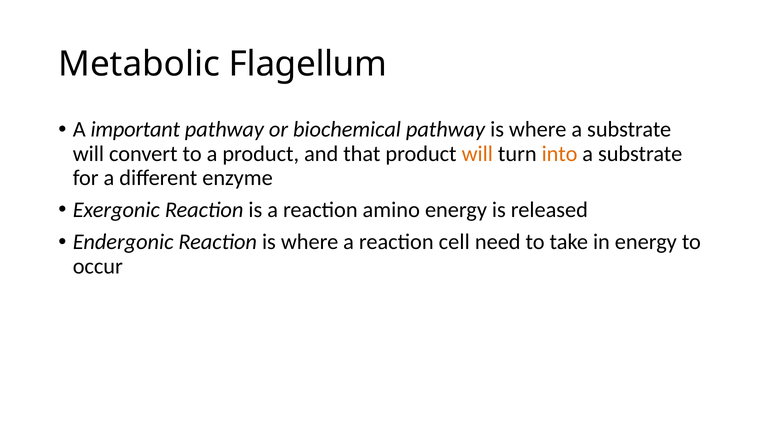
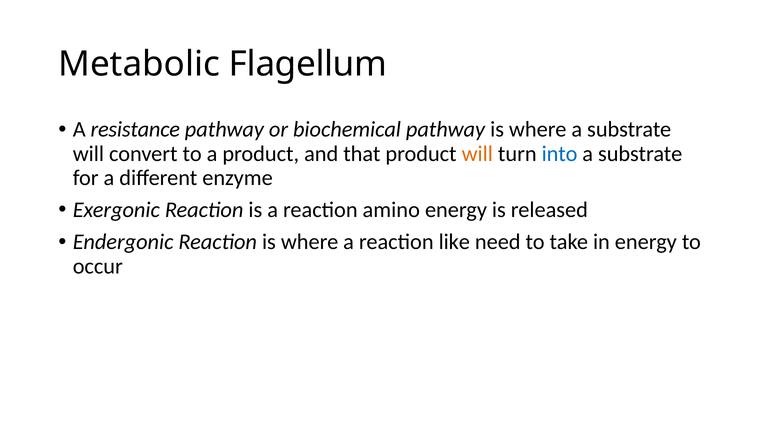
important: important -> resistance (135, 130)
into colour: orange -> blue (560, 154)
cell: cell -> like (454, 242)
